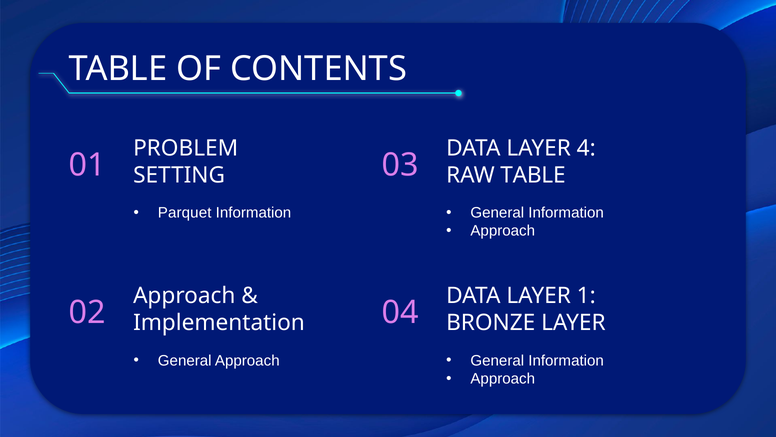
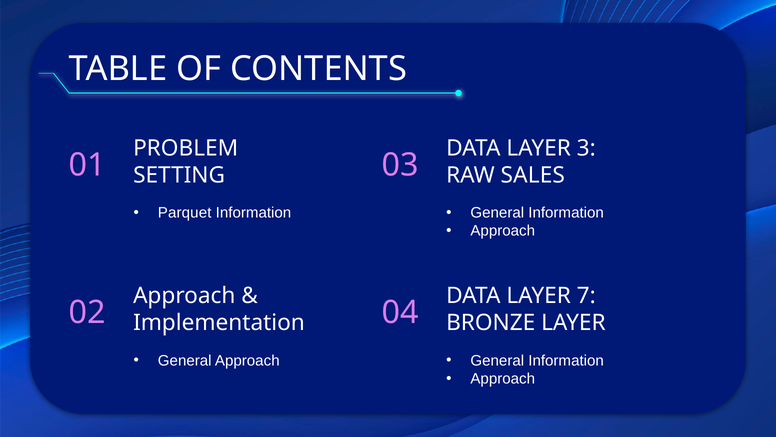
4: 4 -> 3 (586, 148)
RAW TABLE: TABLE -> SALES (533, 175)
1: 1 -> 7 (586, 295)
